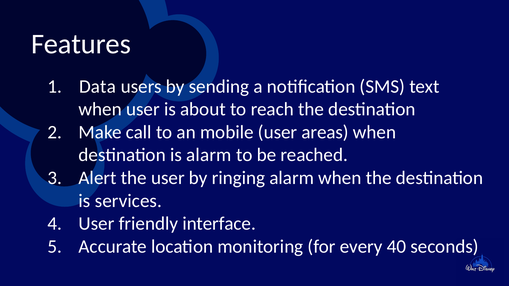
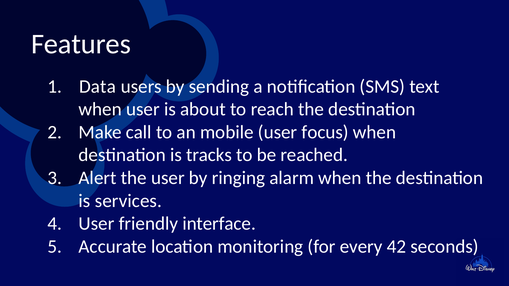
areas: areas -> focus (325, 132)
is alarm: alarm -> tracks (209, 155)
40: 40 -> 42 (397, 247)
